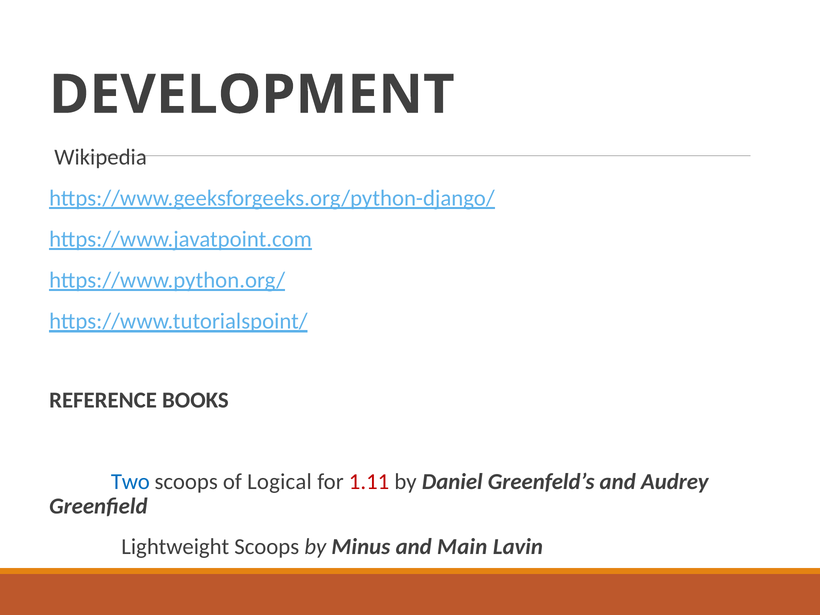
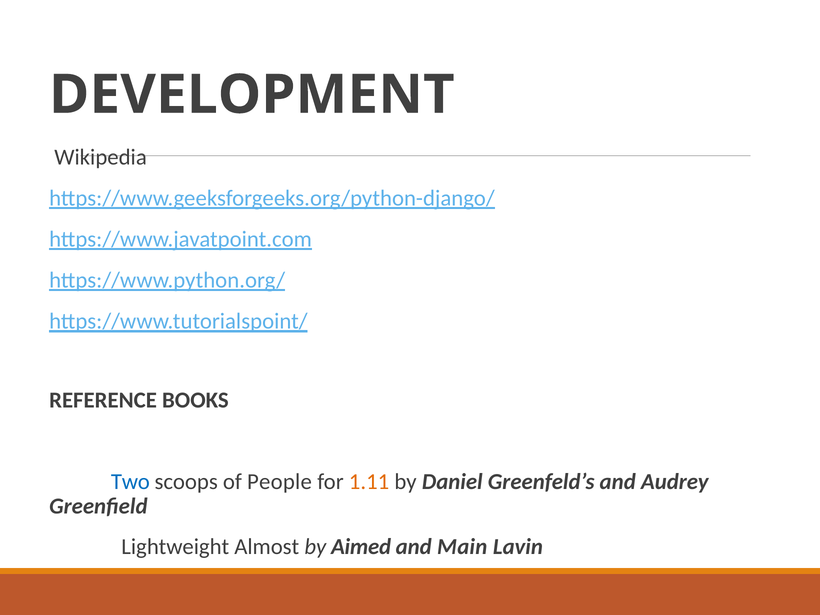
Logical: Logical -> People (279, 482)
1.11 colour: red -> orange (369, 482)
Lightweight Scoops: Scoops -> Almost (267, 547)
Minus: Minus -> Aimed (361, 547)
